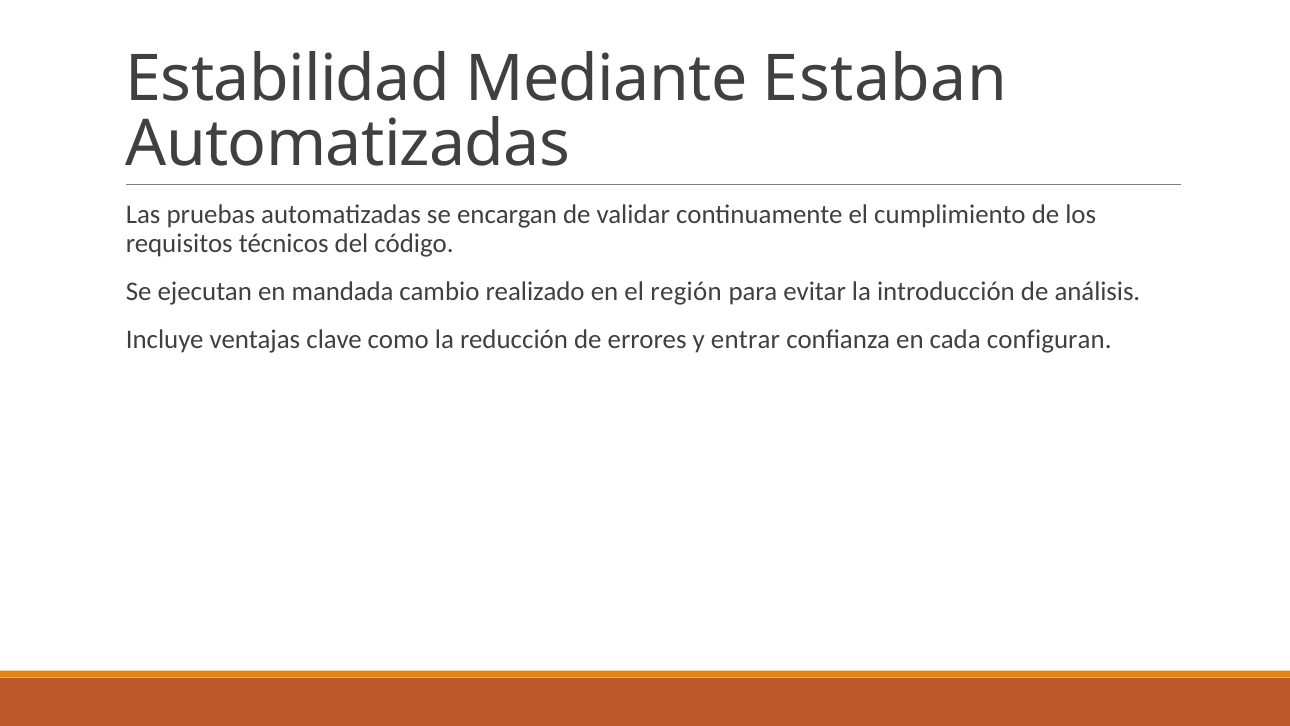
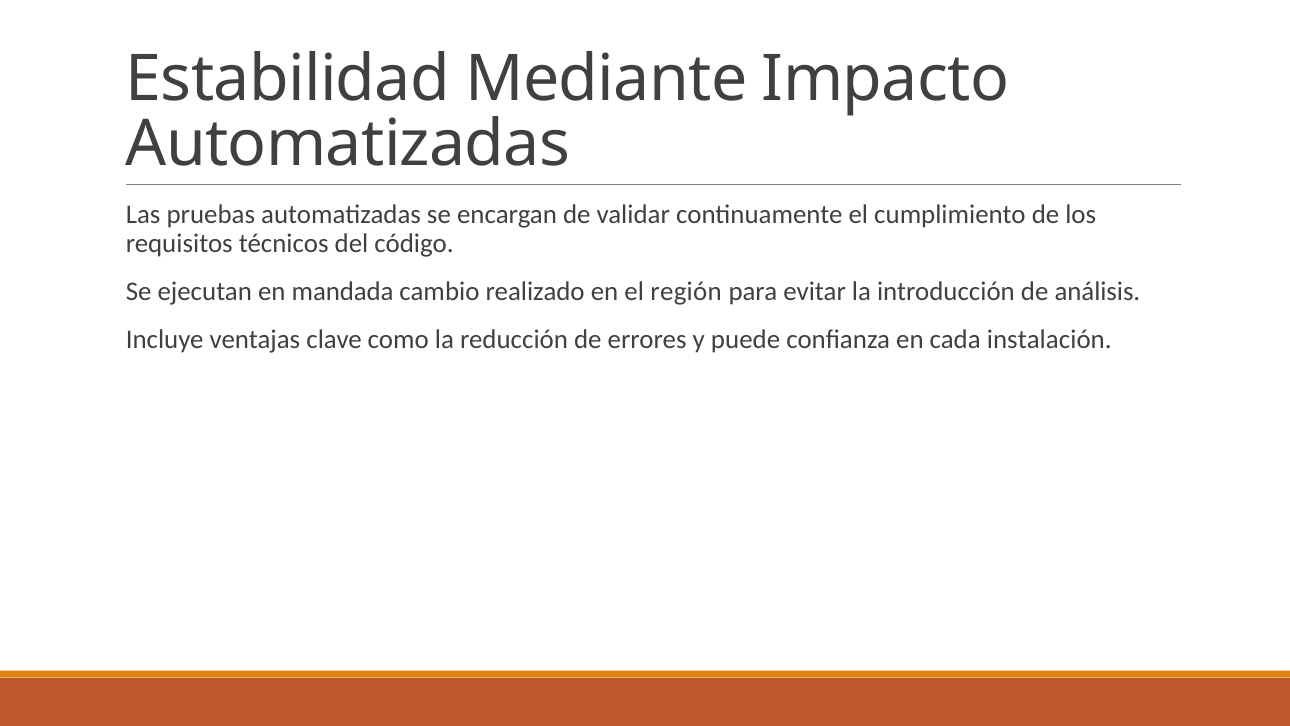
Estaban: Estaban -> Impacto (886, 79)
entrar: entrar -> puede (746, 339)
configuran: configuran -> instalación (1049, 339)
